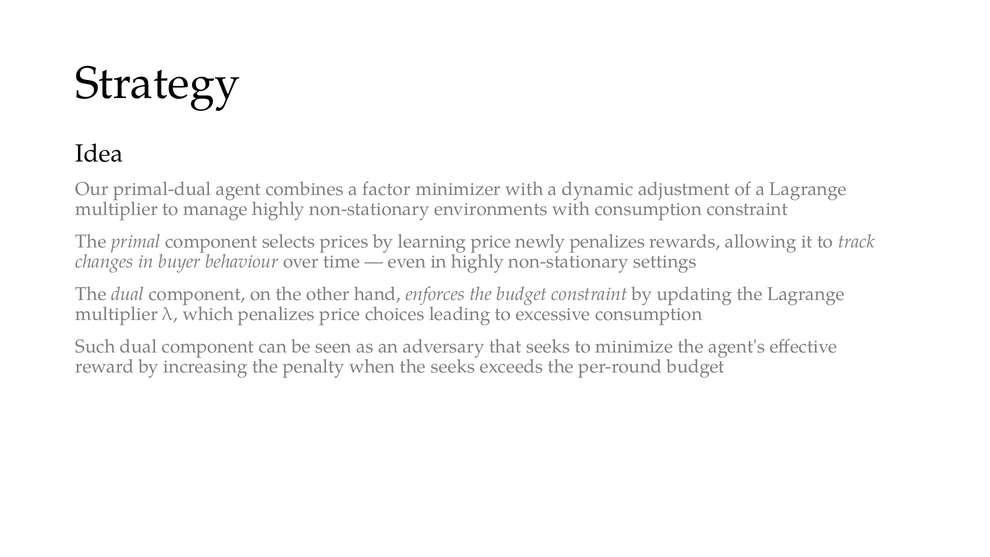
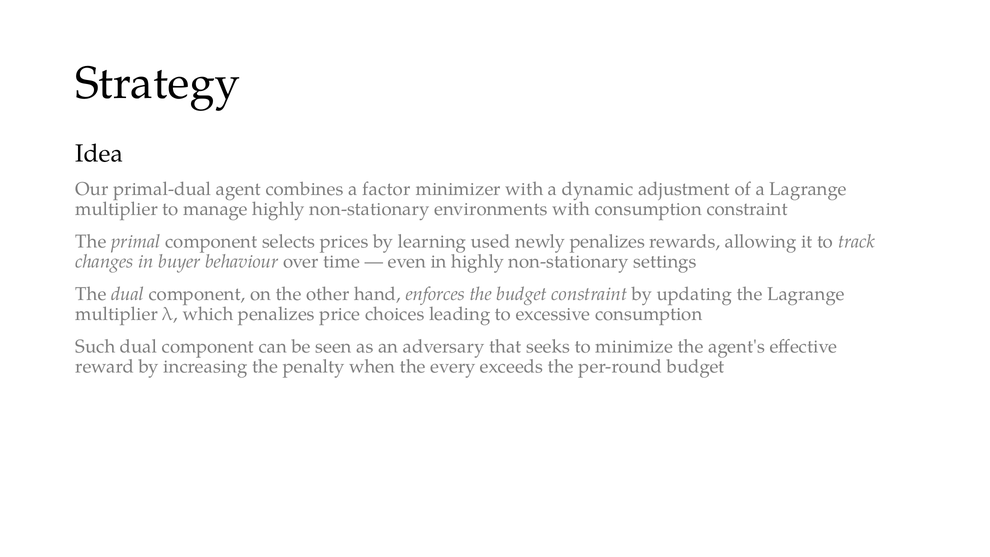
learning price: price -> used (491, 242)
the seeks: seeks -> every (453, 367)
